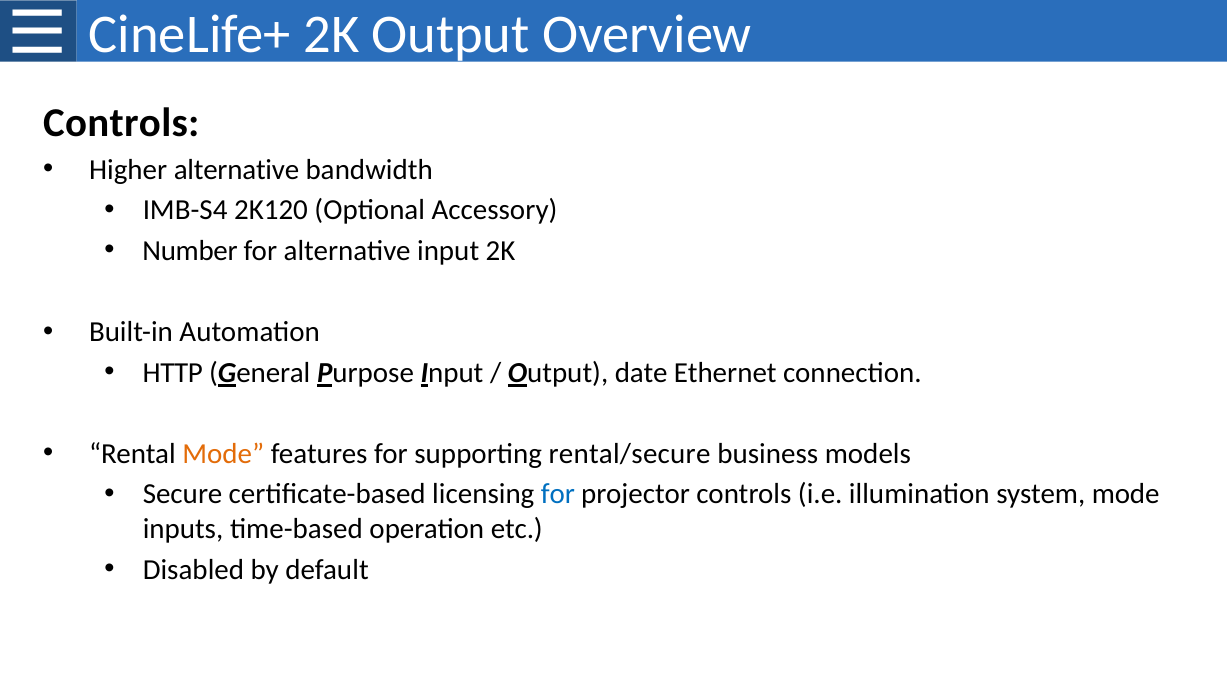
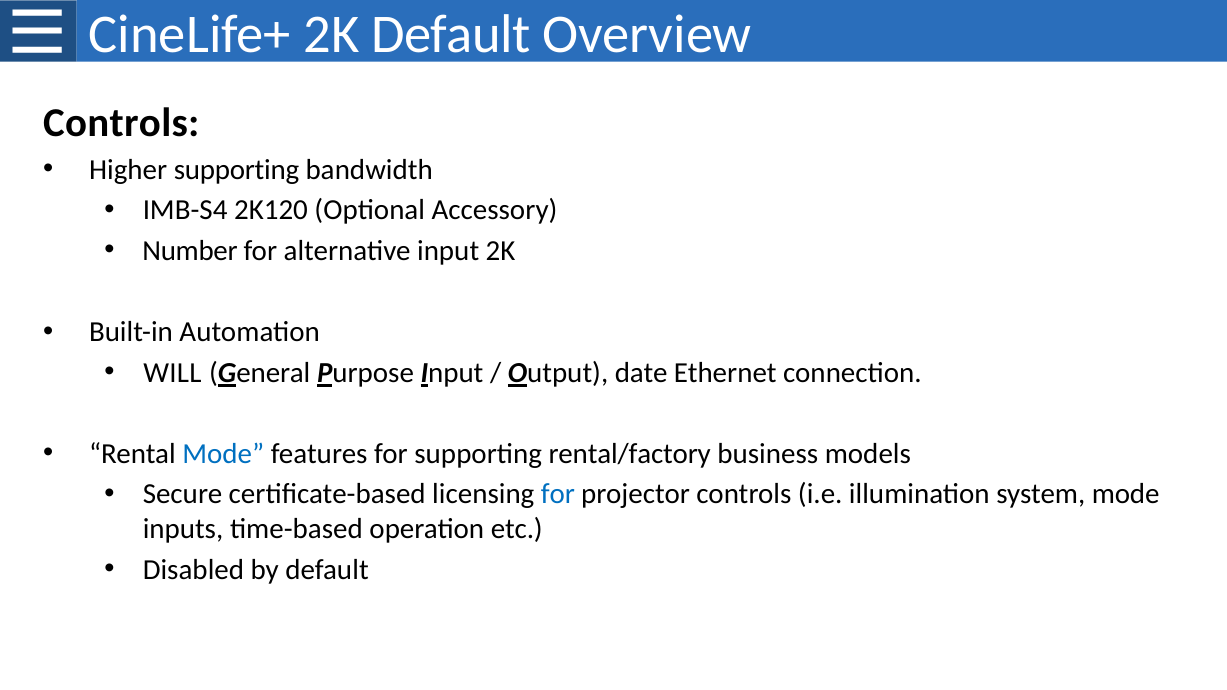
2K Output: Output -> Default (451, 35)
Higher alternative: alternative -> supporting (236, 170)
HTTP: HTTP -> WILL (172, 373)
Mode colour: orange -> blue (223, 454)
rental/secure: rental/secure -> rental/factory (630, 454)
